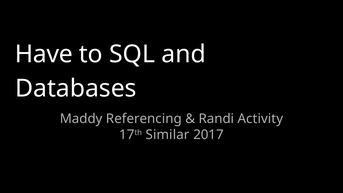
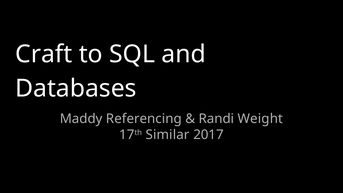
Have: Have -> Craft (44, 54)
Activity: Activity -> Weight (260, 119)
